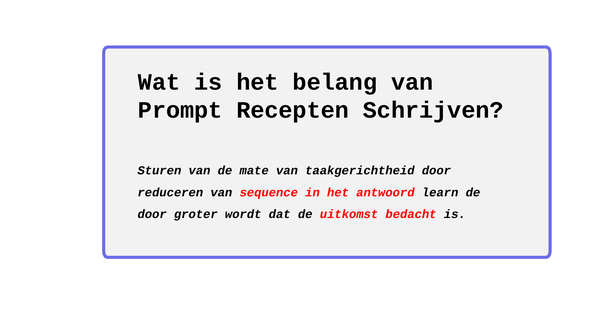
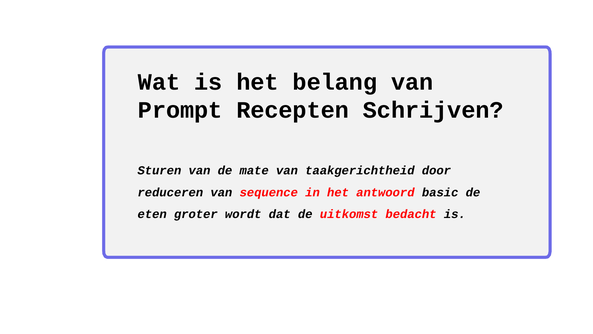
learn: learn -> basic (440, 192)
door: door -> eten (152, 214)
